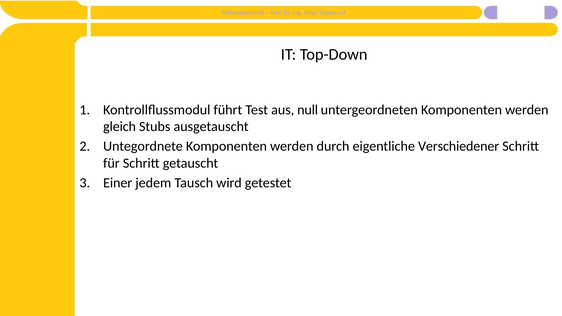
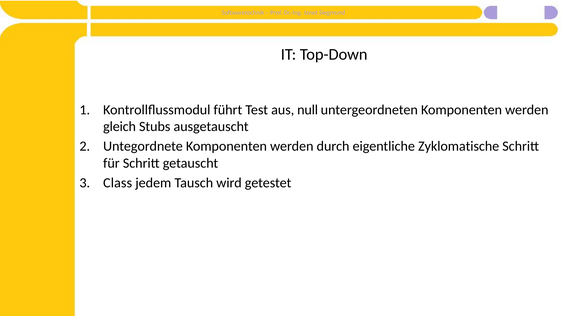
Verschiedener: Verschiedener -> Zyklomatische (459, 146)
Einer: Einer -> Class (118, 183)
